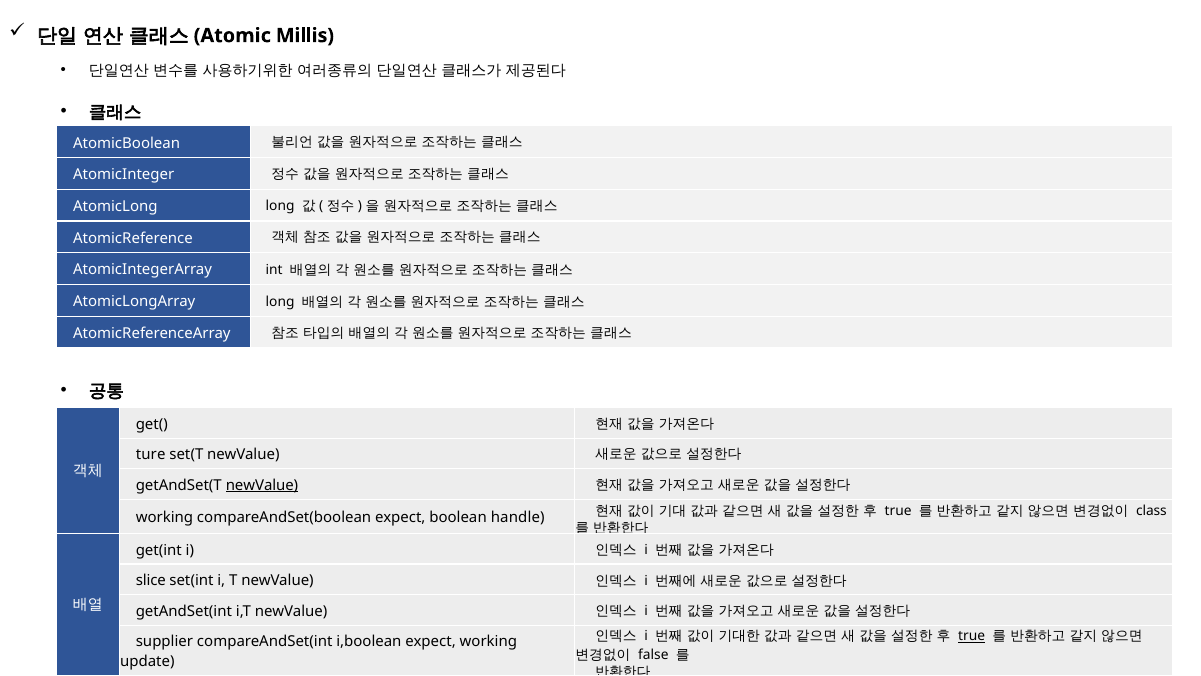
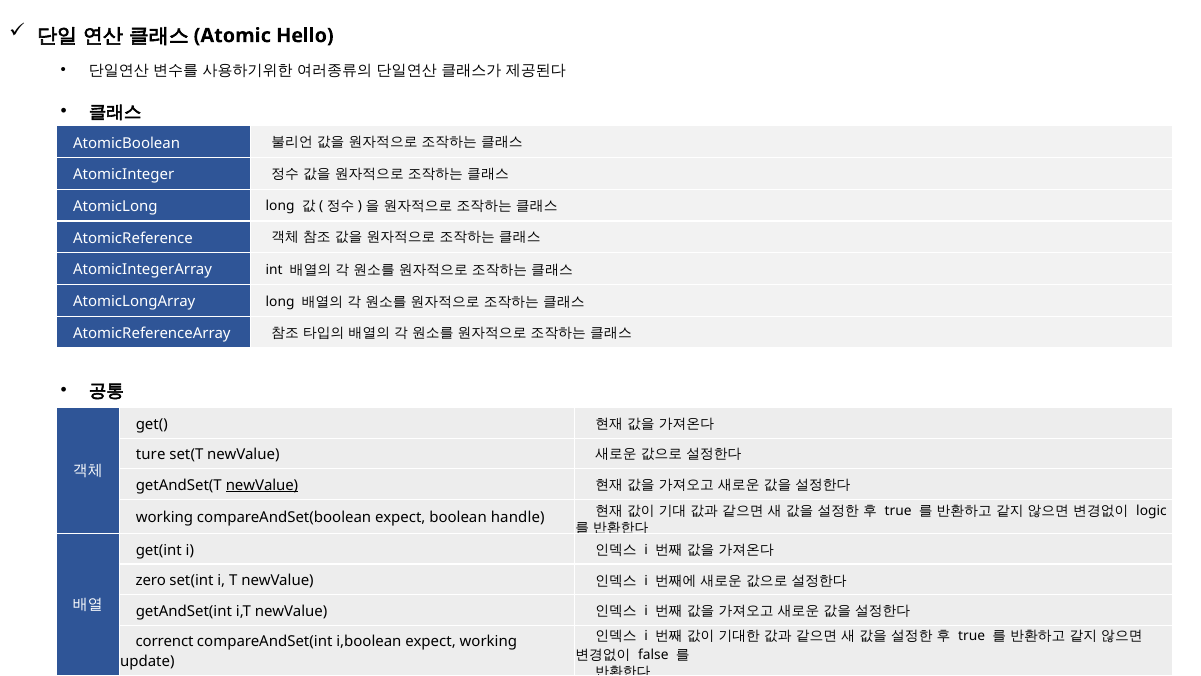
Millis: Millis -> Hello (305, 36)
class: class -> logic (1151, 510)
slice: slice -> zero (151, 580)
true underline: present -> none (972, 636)
supplier: supplier -> correnct (165, 641)
